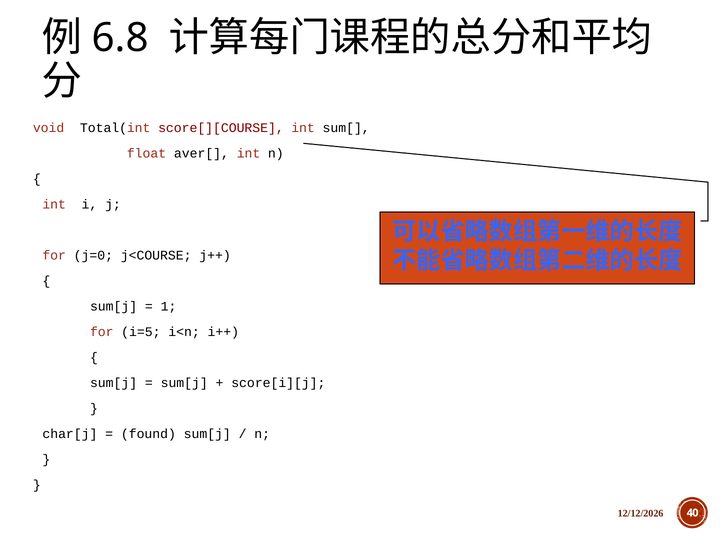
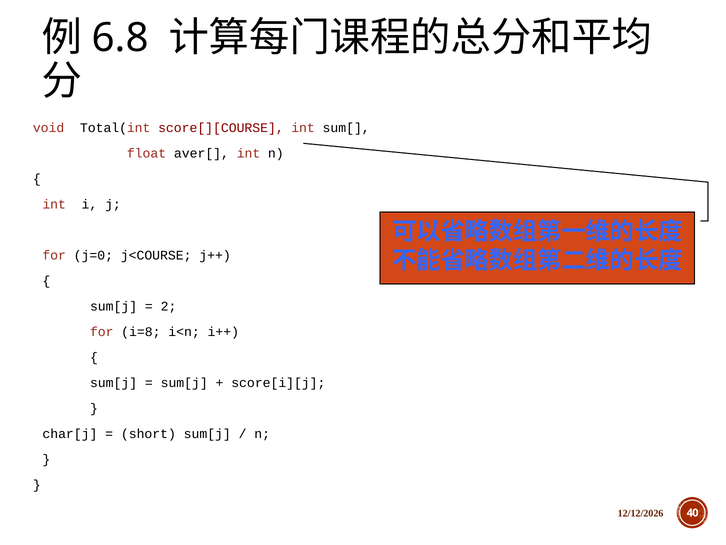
1: 1 -> 2 (169, 306)
i=5: i=5 -> i=8 (141, 332)
found: found -> short (148, 433)
